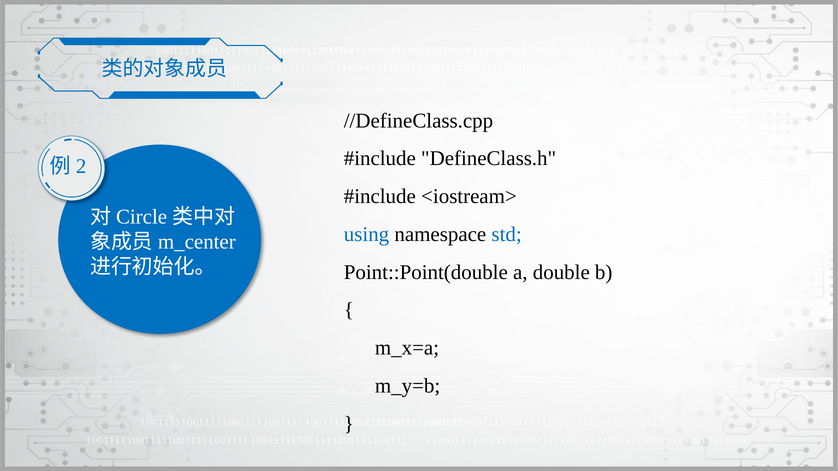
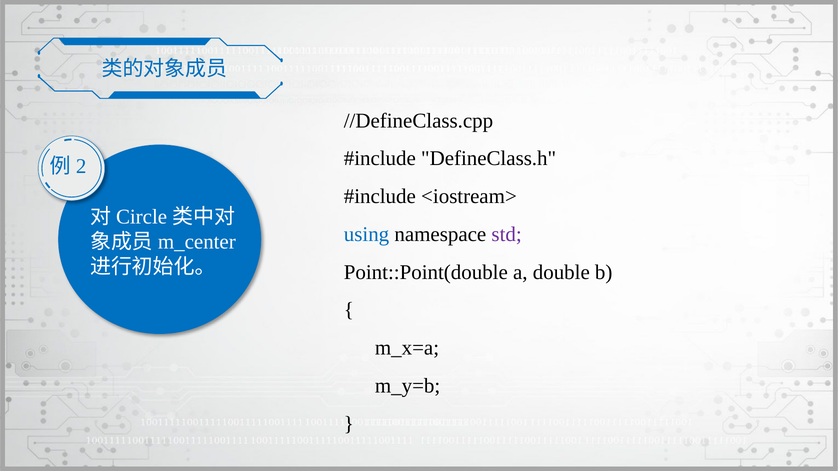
std colour: blue -> purple (507, 234)
